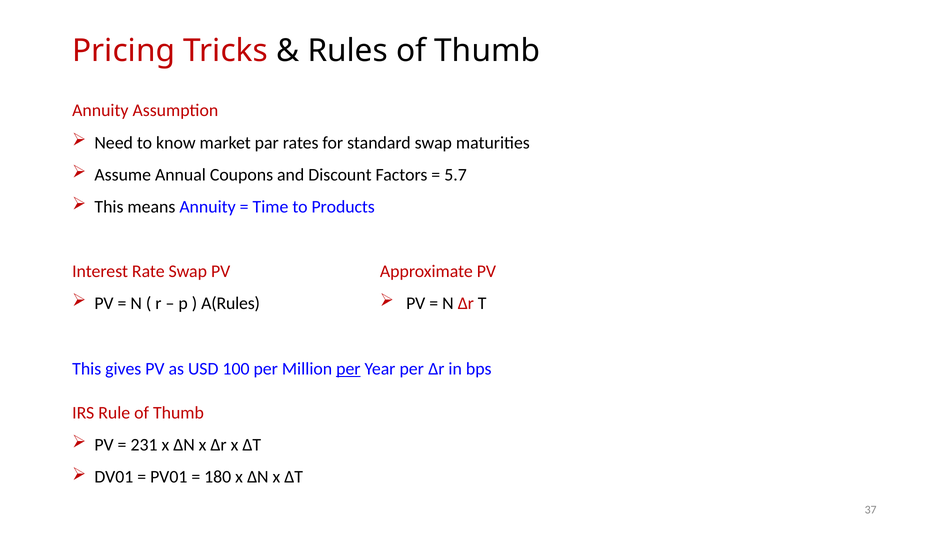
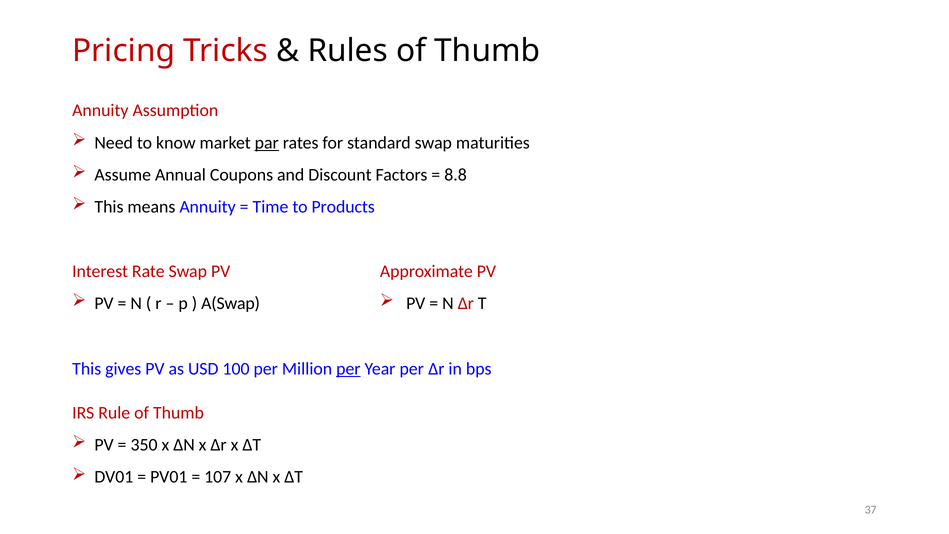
par underline: none -> present (267, 143)
5.7: 5.7 -> 8.8 (456, 175)
A(Rules: A(Rules -> A(Swap (231, 303)
231: 231 -> 350 (144, 445)
180: 180 -> 107 (218, 477)
